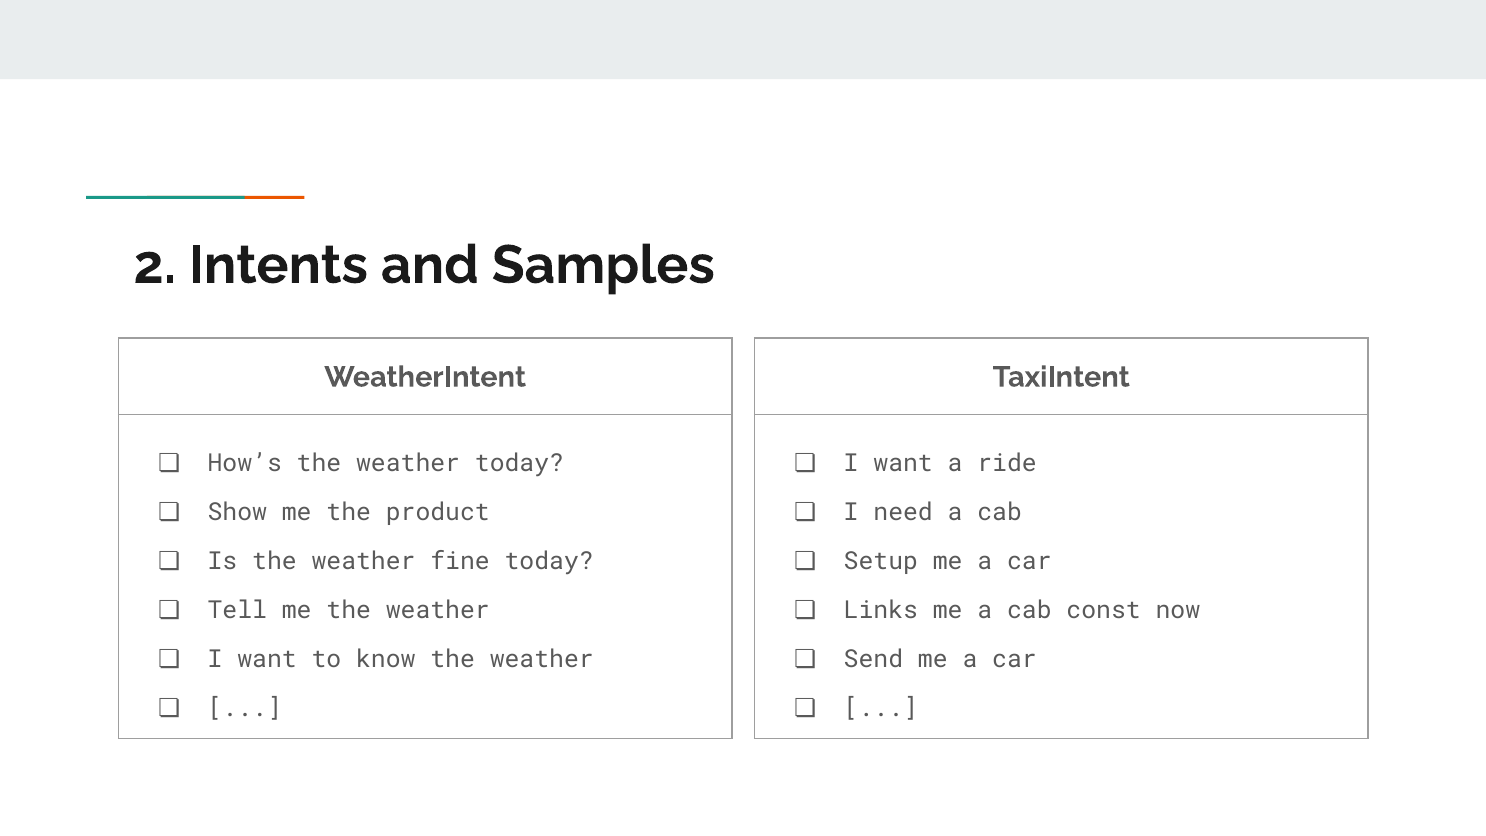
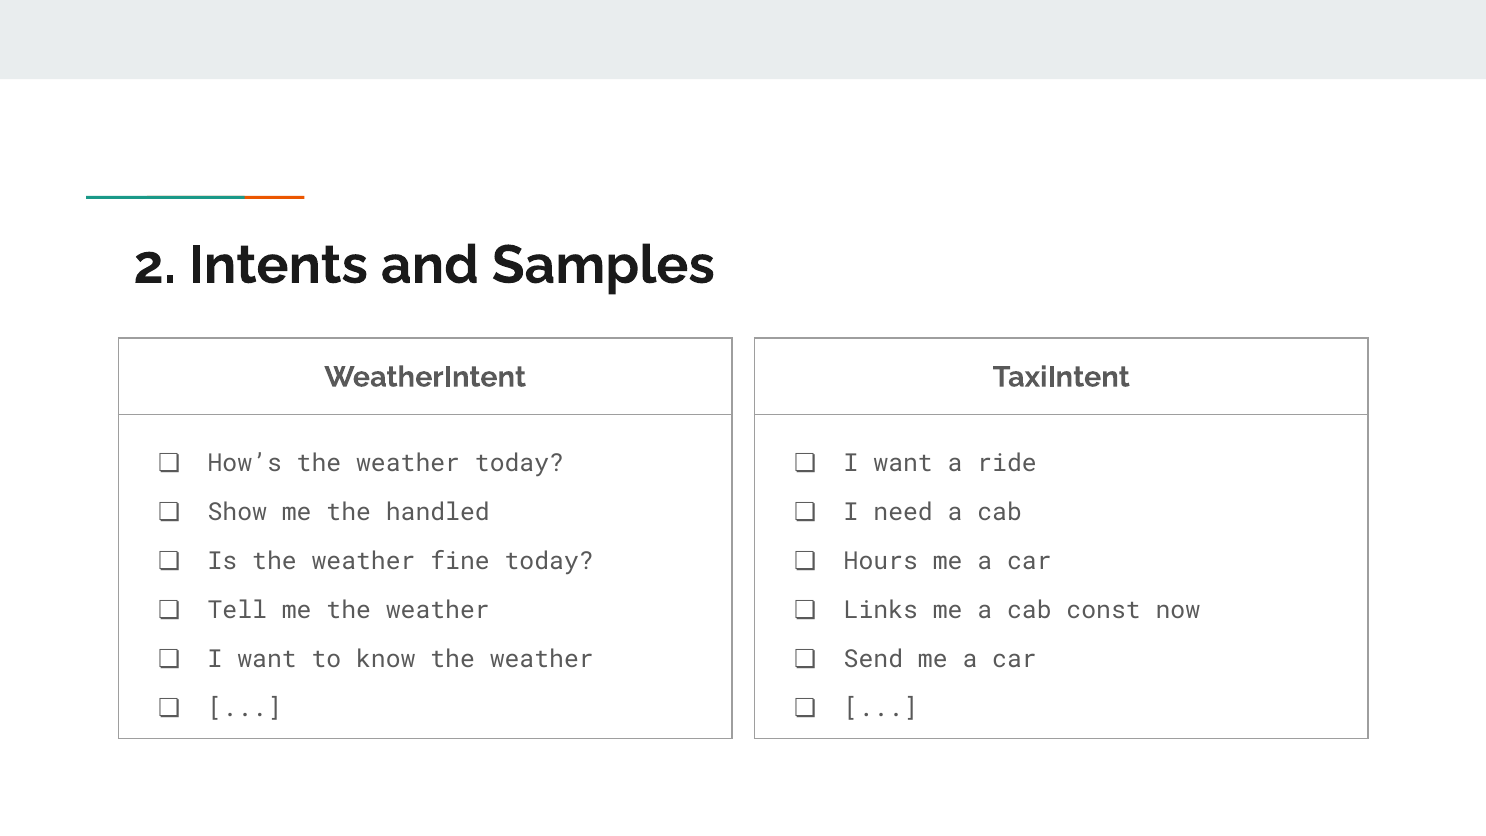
product: product -> handled (438, 513)
Setup: Setup -> Hours (881, 562)
